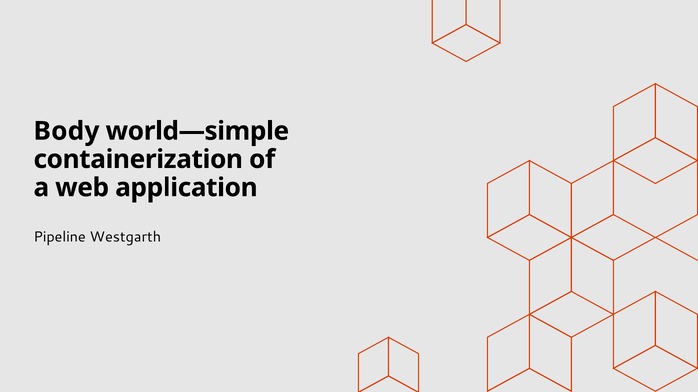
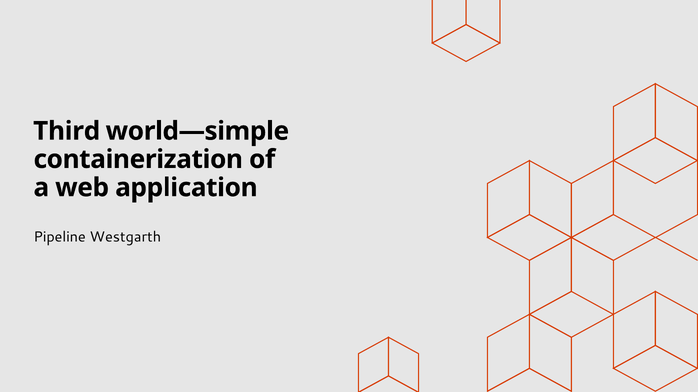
Body: Body -> Third (67, 131)
